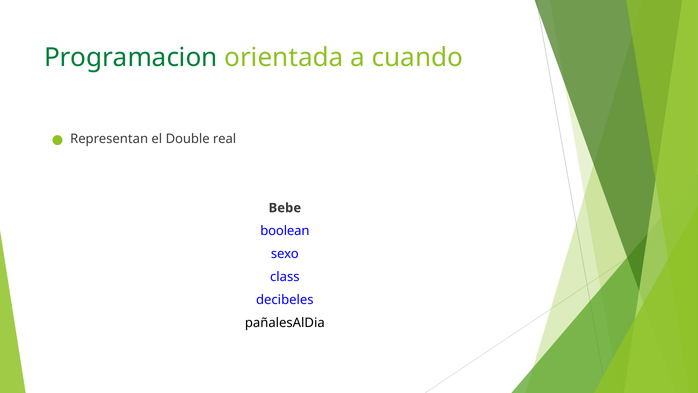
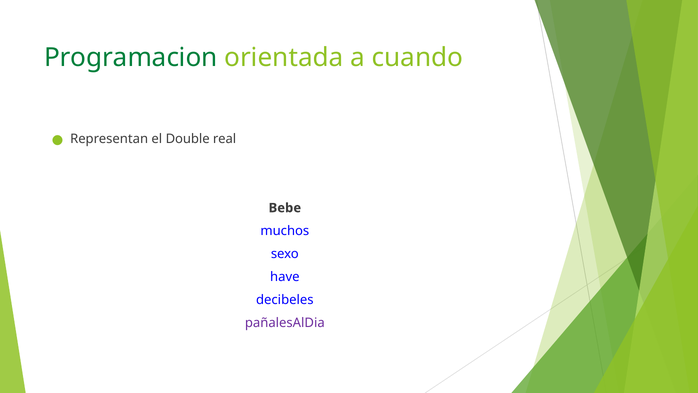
boolean: boolean -> muchos (285, 231)
class: class -> have (285, 277)
pañalesAlDia colour: black -> purple (285, 323)
